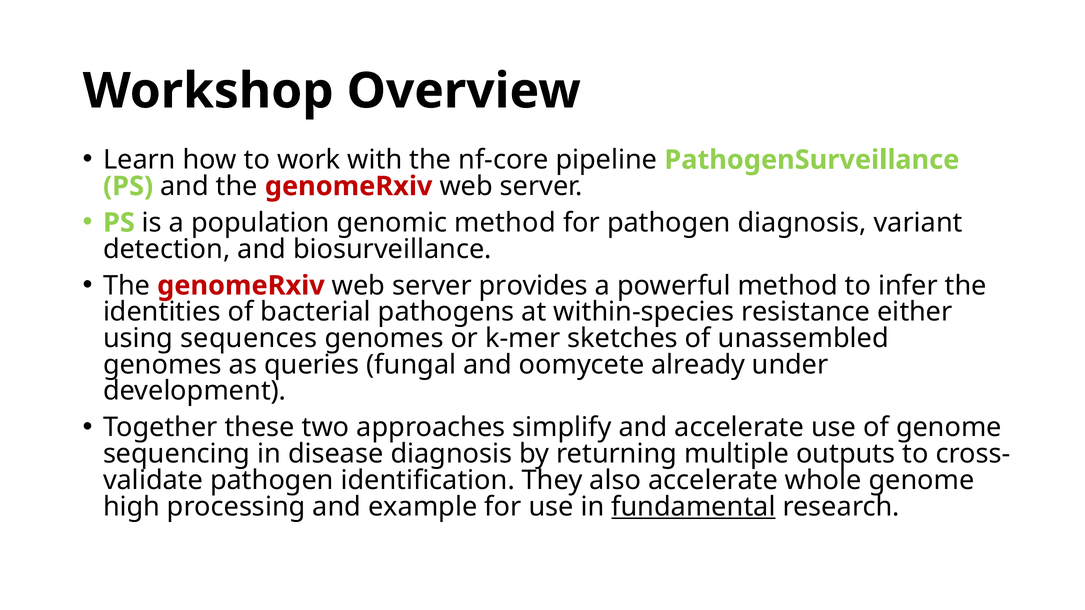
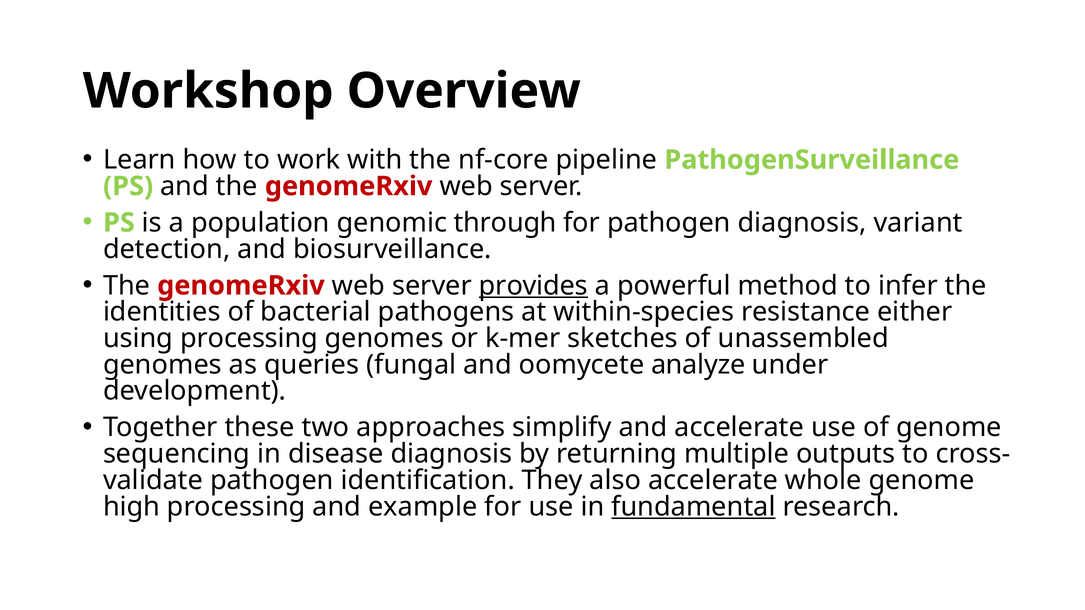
genomic method: method -> through (505, 223)
provides underline: none -> present (533, 286)
using sequences: sequences -> processing (249, 338)
already: already -> analyze (698, 365)
